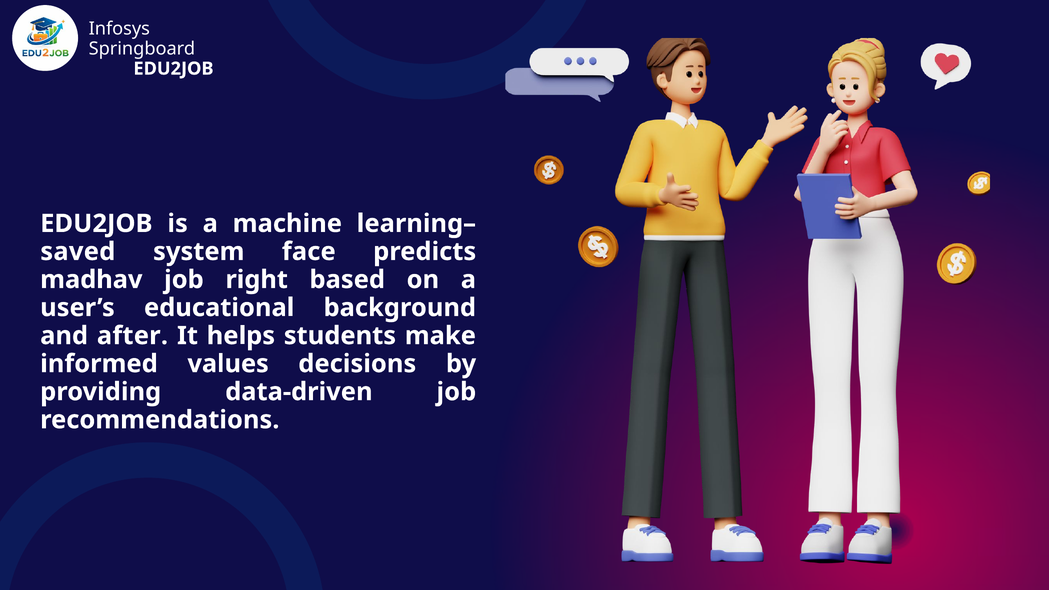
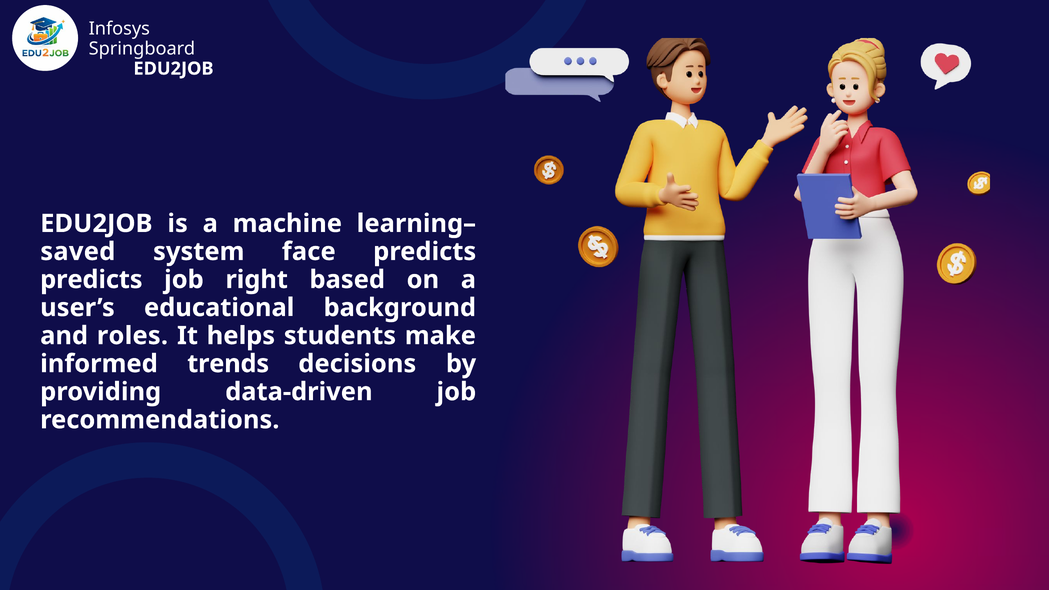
madhav: madhav -> predicts (91, 280)
after: after -> roles (132, 336)
values: values -> trends (228, 364)
